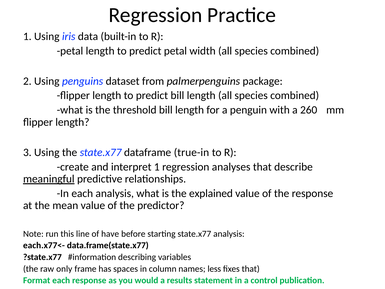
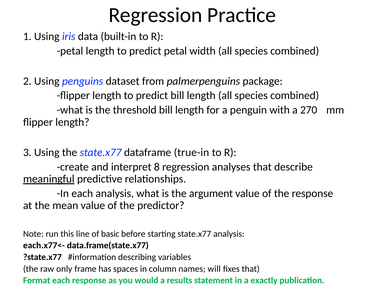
260: 260 -> 270 (309, 110)
interpret 1: 1 -> 8 (157, 167)
explained: explained -> argument (211, 193)
have: have -> basic (110, 234)
less: less -> will (214, 269)
control: control -> exactly (264, 280)
